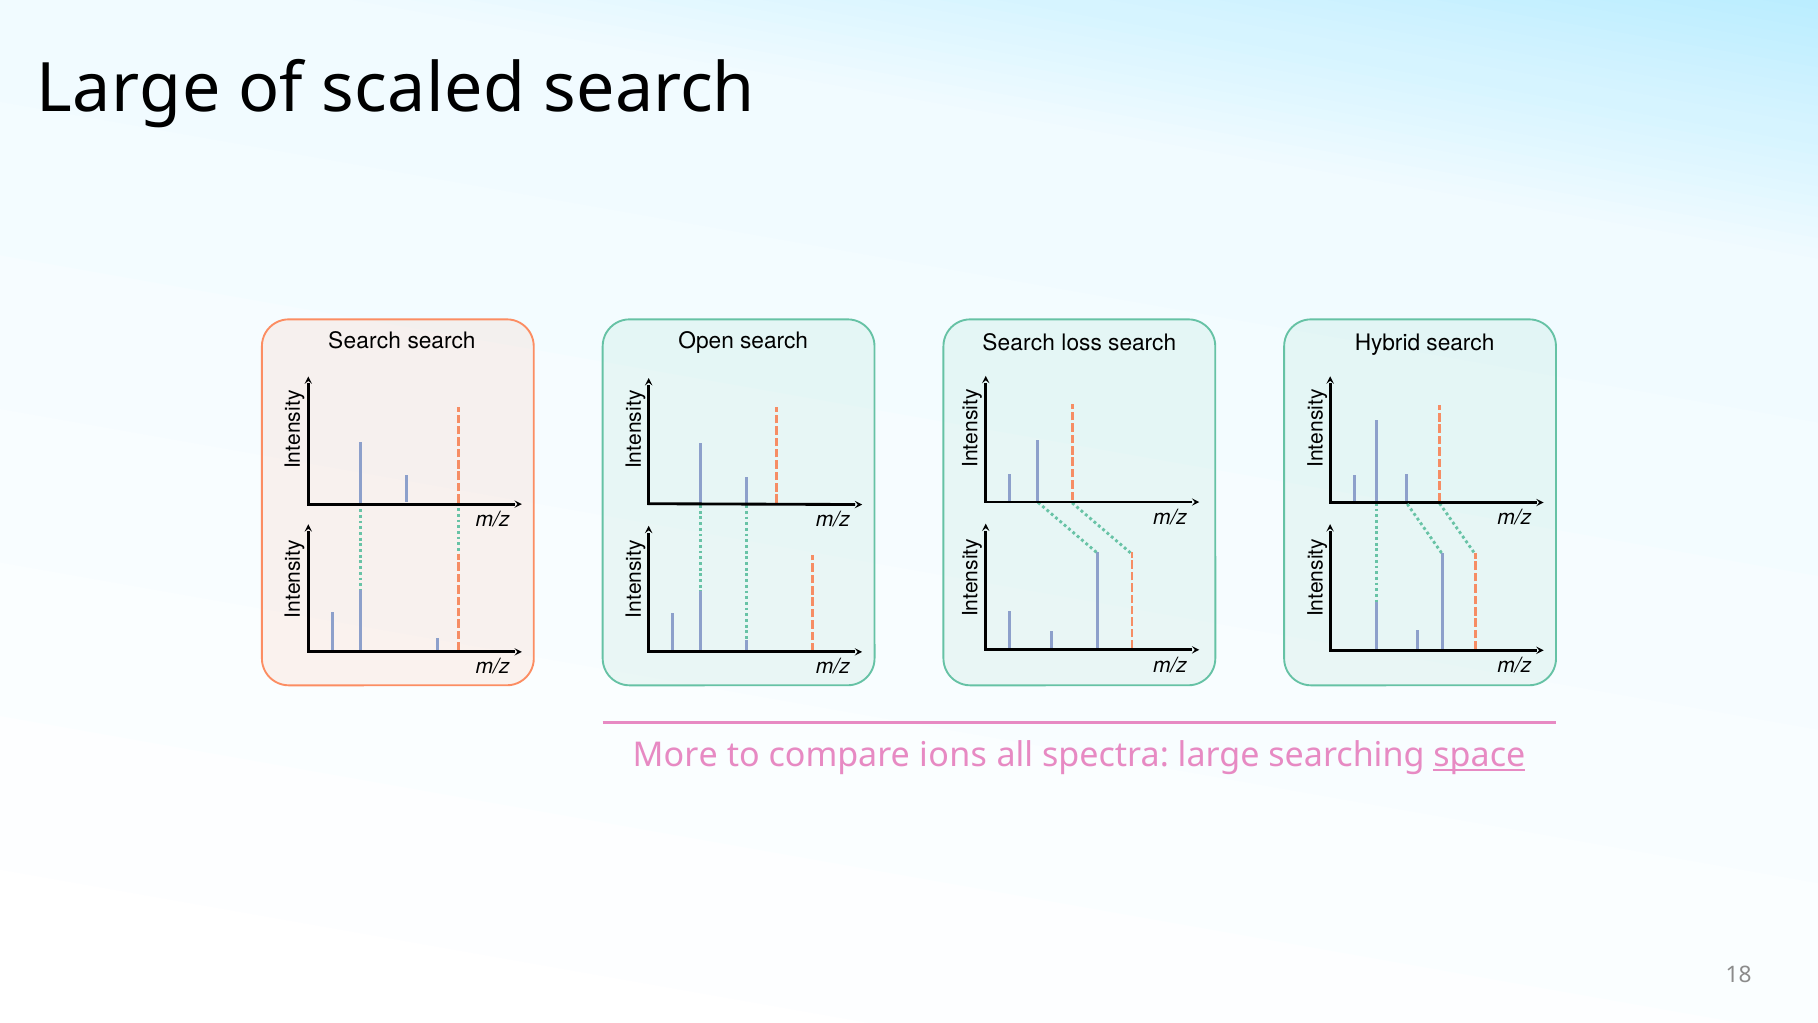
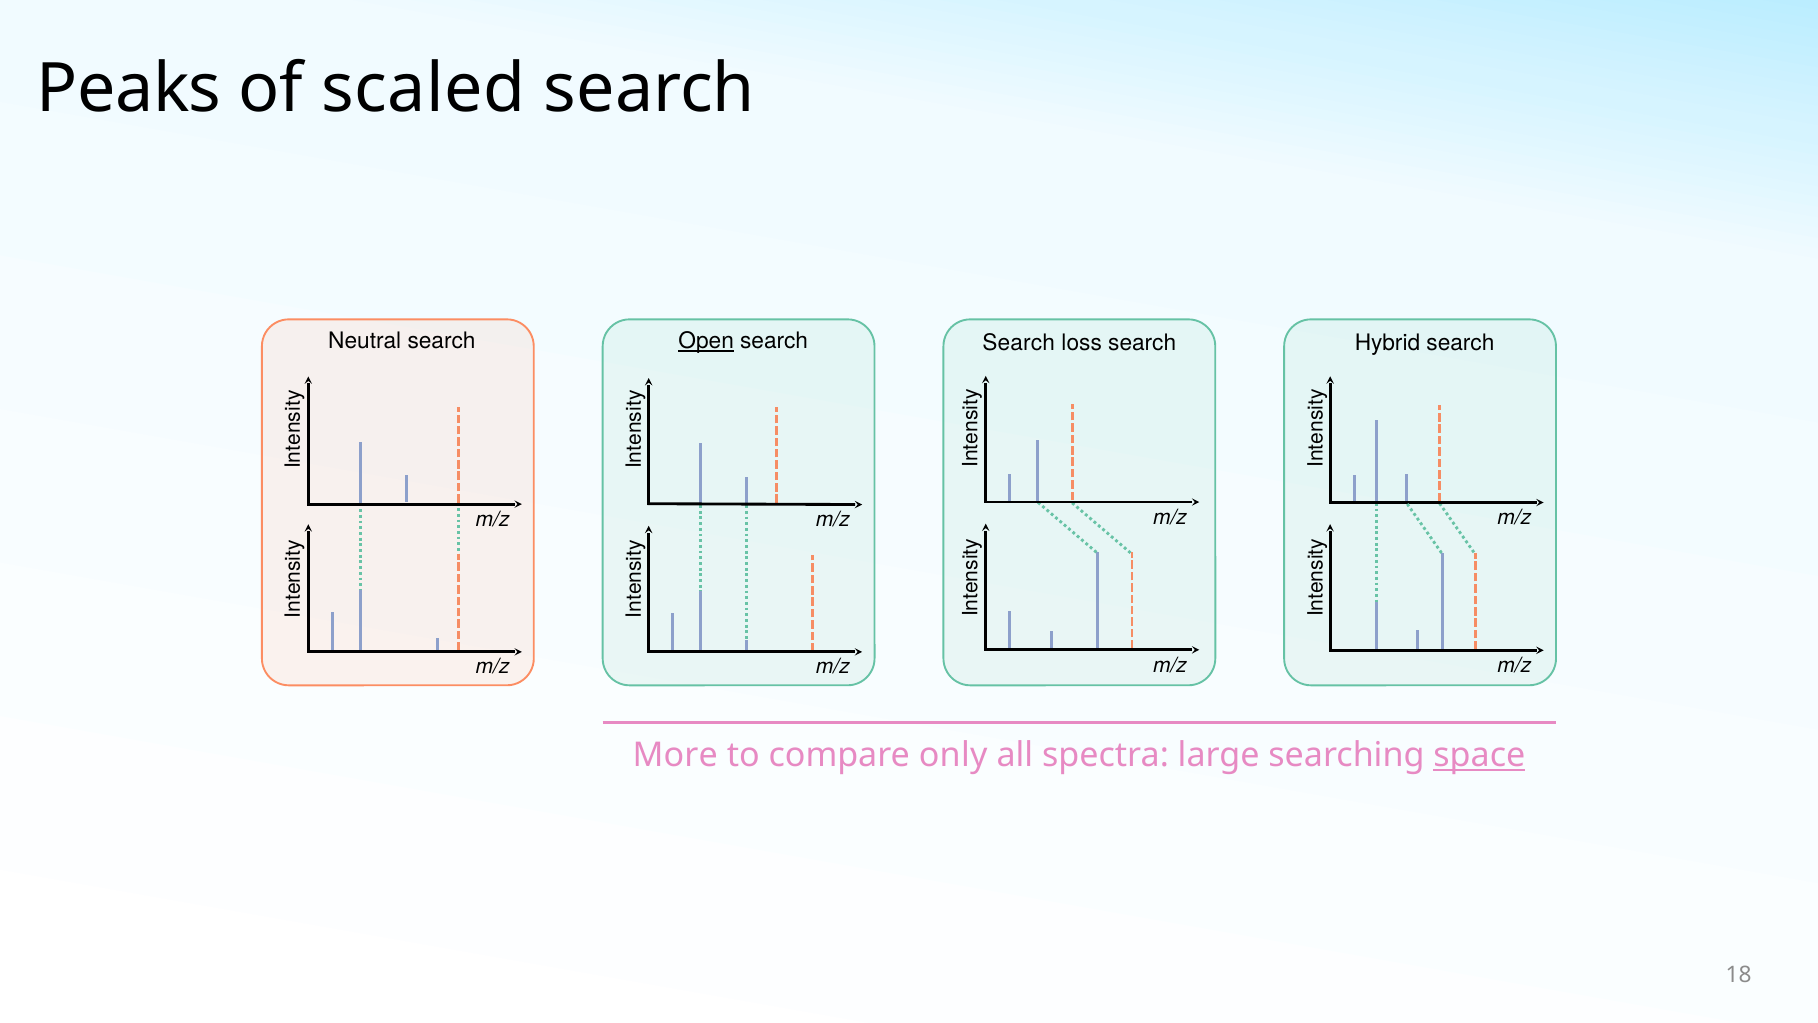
Large: Large -> Peaks (129, 89)
Search: Search -> Neutral (365, 341)
Open underline: none -> present (706, 341)
ions: ions -> only (953, 755)
